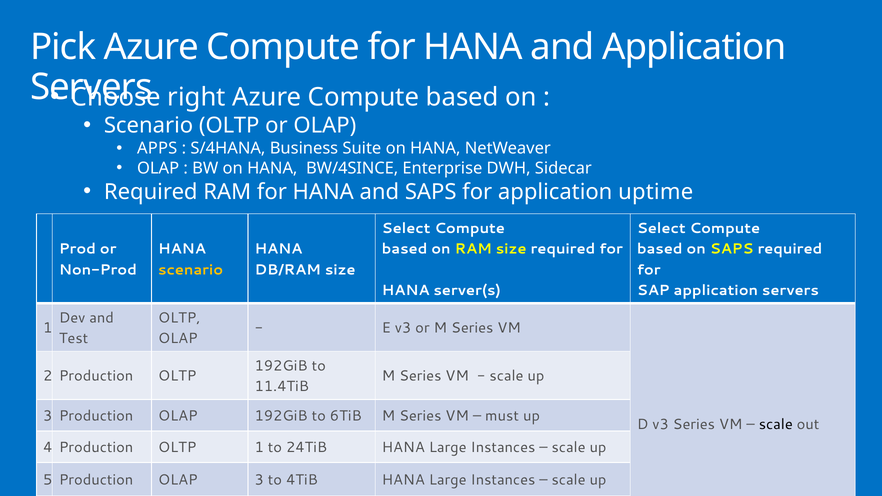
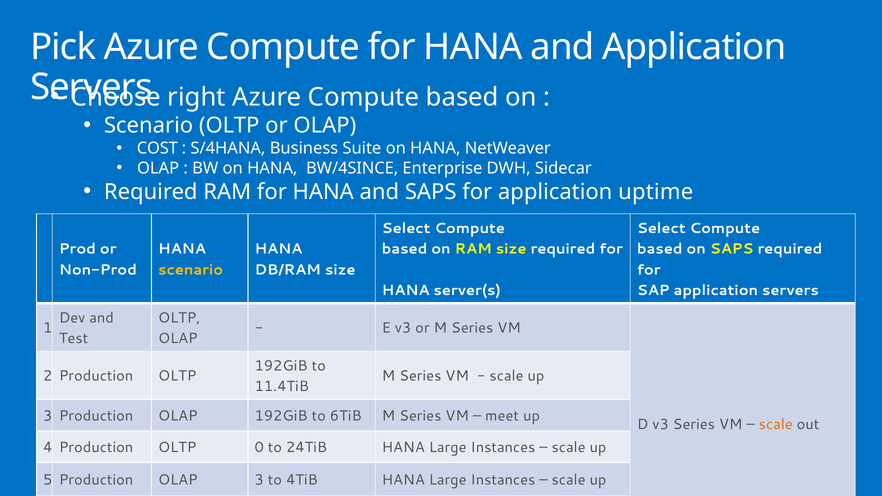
APPS: APPS -> COST (157, 148)
must: must -> meet (502, 416)
scale colour: black -> orange (776, 425)
OLTP 1: 1 -> 0 (259, 448)
